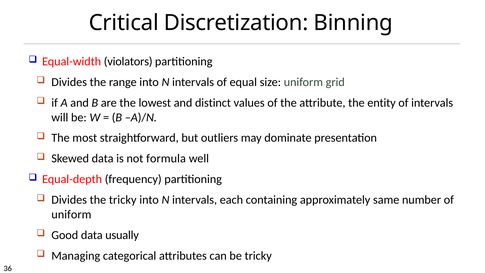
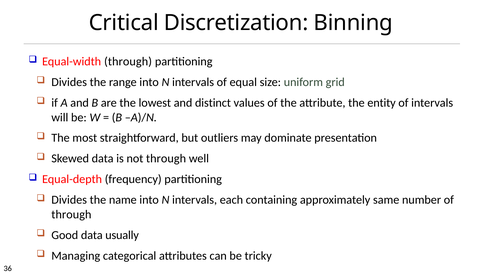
Equal-width violators: violators -> through (128, 61)
not formula: formula -> through (166, 159)
the tricky: tricky -> name (123, 200)
uniform: uniform -> through (71, 214)
